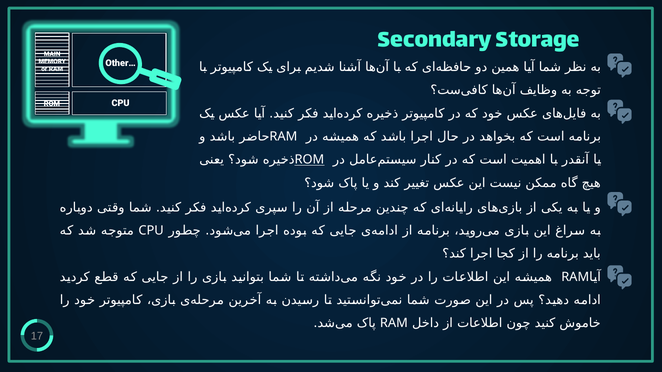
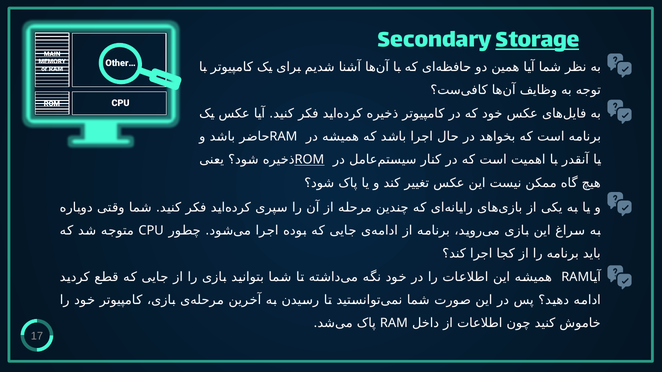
Storage underline: none -> present (537, 38)
